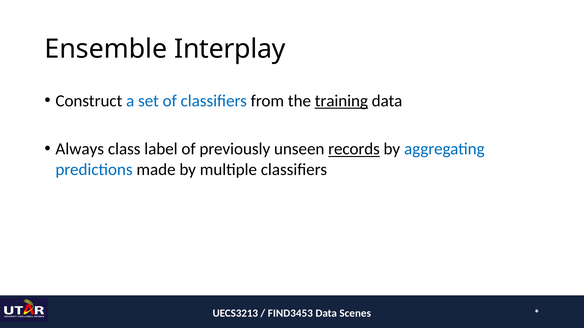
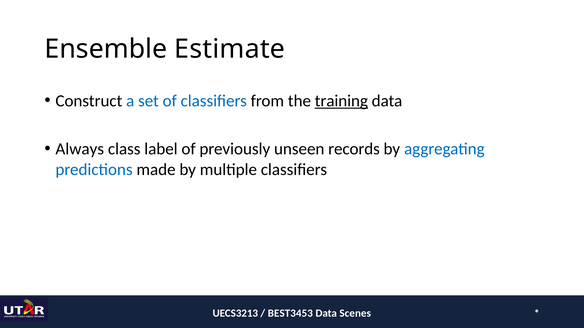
Interplay: Interplay -> Estimate (230, 49)
records underline: present -> none (354, 149)
FIND3453: FIND3453 -> BEST3453 (290, 314)
